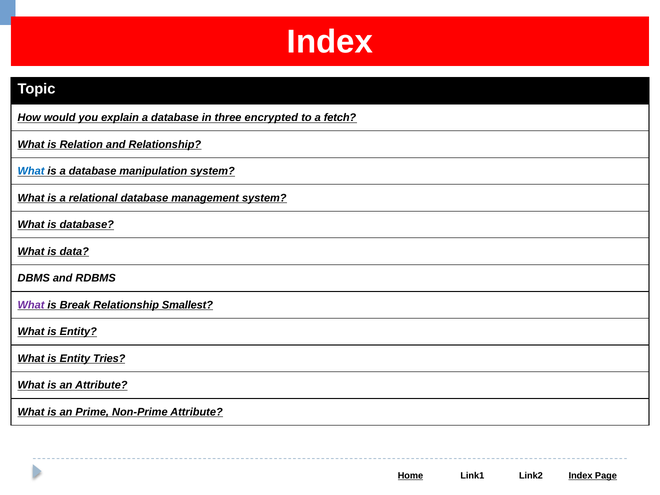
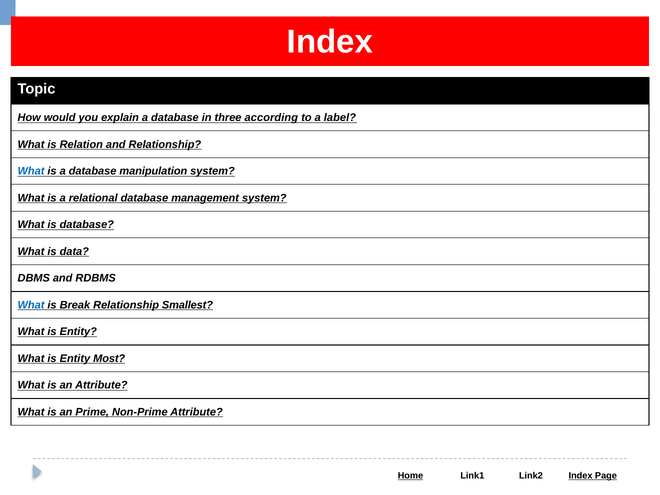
encrypted: encrypted -> according (271, 118)
fetch: fetch -> label (340, 118)
What colour: purple -> blue (31, 305)
Tries: Tries -> Most (109, 359)
